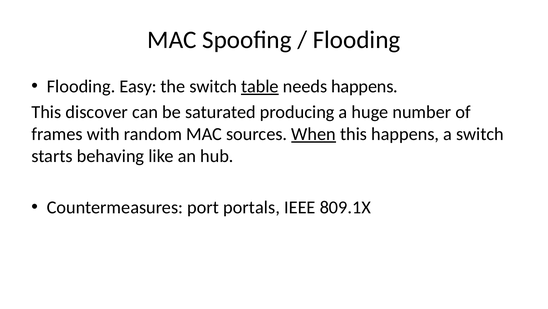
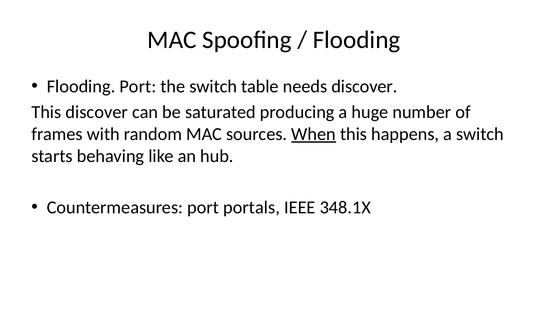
Flooding Easy: Easy -> Port (138, 86)
table underline: present -> none (260, 86)
needs happens: happens -> discover (365, 86)
809.1X: 809.1X -> 348.1X (345, 207)
